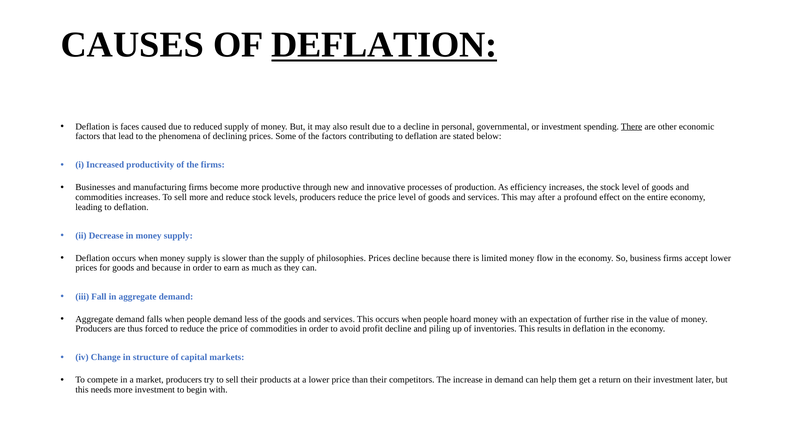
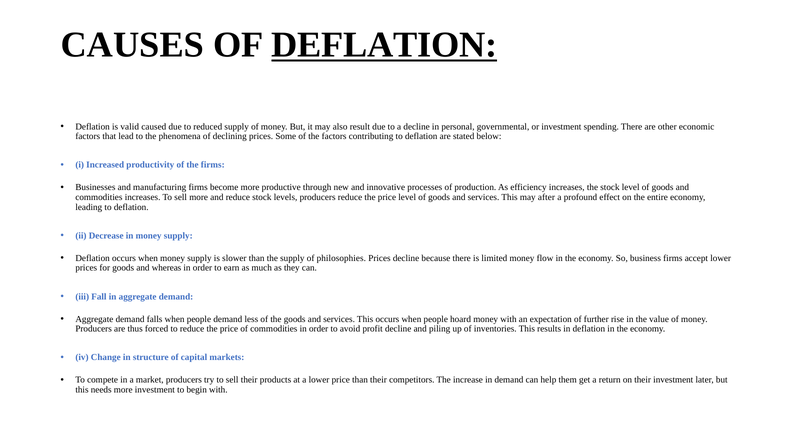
faces: faces -> valid (130, 127)
There underline: present -> none (632, 127)
and because: because -> whereas (167, 268)
